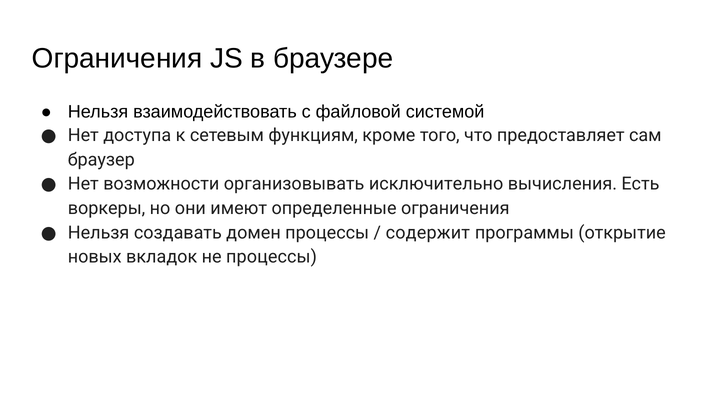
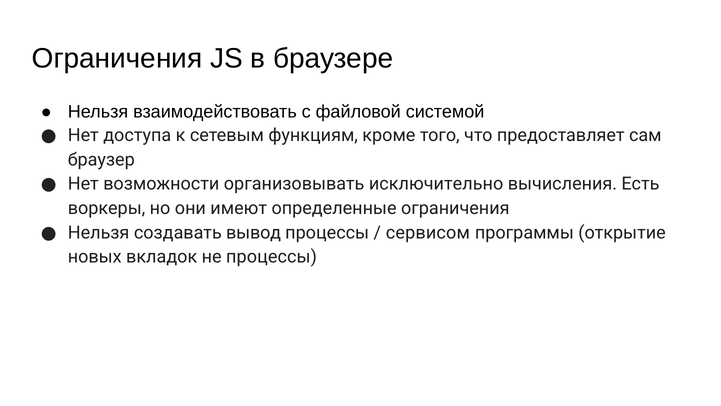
домен: домен -> вывод (254, 232)
содержит: содержит -> сервисом (428, 232)
